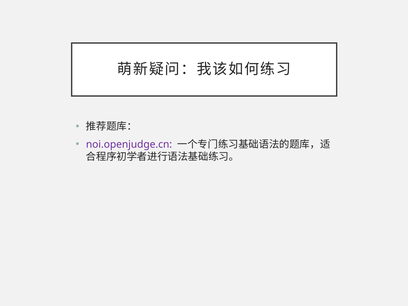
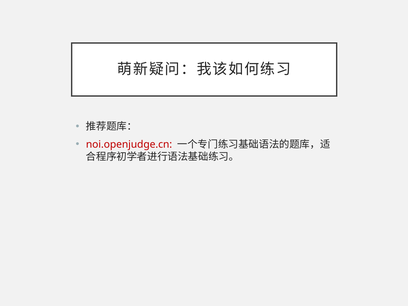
noi.openjudge.cn colour: purple -> red (129, 144)
